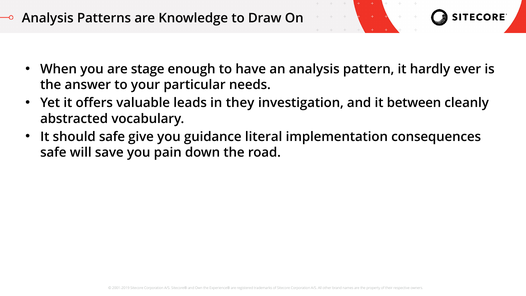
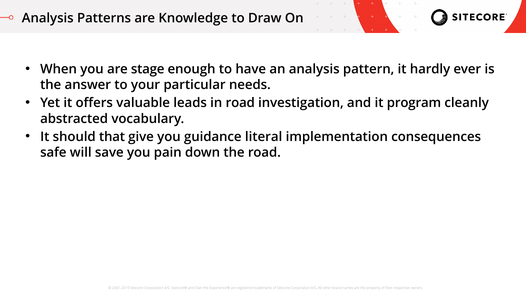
in they: they -> road (240, 103)
between: between -> program (414, 103)
should safe: safe -> that (112, 137)
